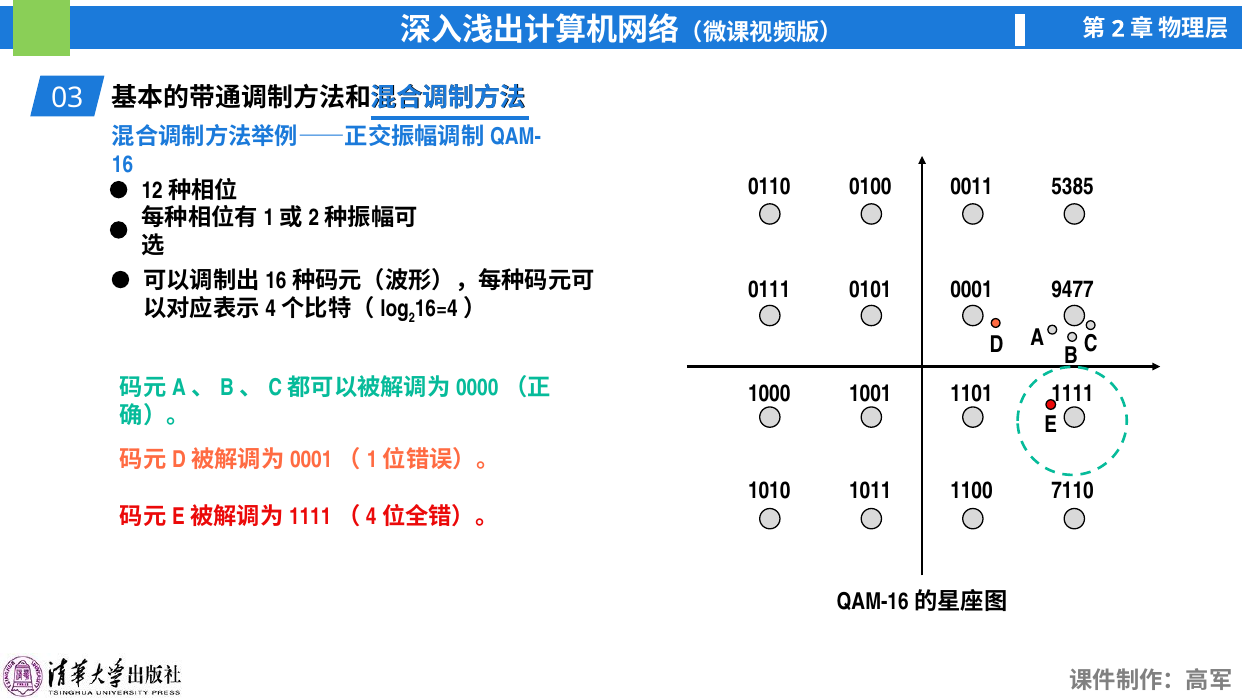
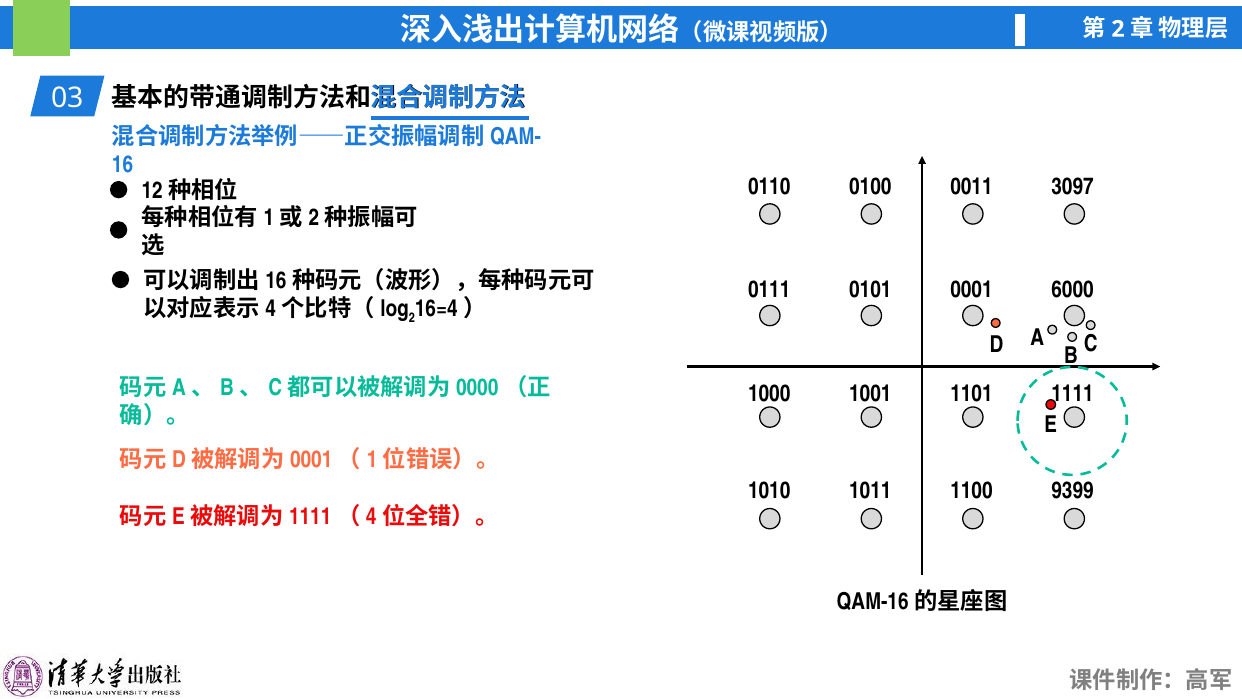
5385: 5385 -> 3097 (1073, 187)
9477: 9477 -> 6000 (1073, 290)
7110: 7110 -> 9399 (1073, 491)
